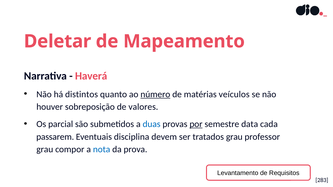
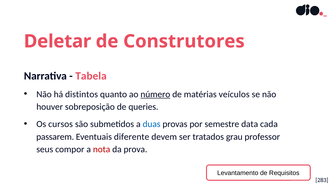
Mapeamento: Mapeamento -> Construtores (184, 41)
Haverá: Haverá -> Tabela (91, 76)
valores: valores -> queries (143, 107)
parcial: parcial -> cursos (61, 124)
por underline: present -> none (196, 124)
disciplina: disciplina -> diferente (132, 137)
grau: grau -> seus (45, 150)
nota colour: blue -> red (102, 150)
